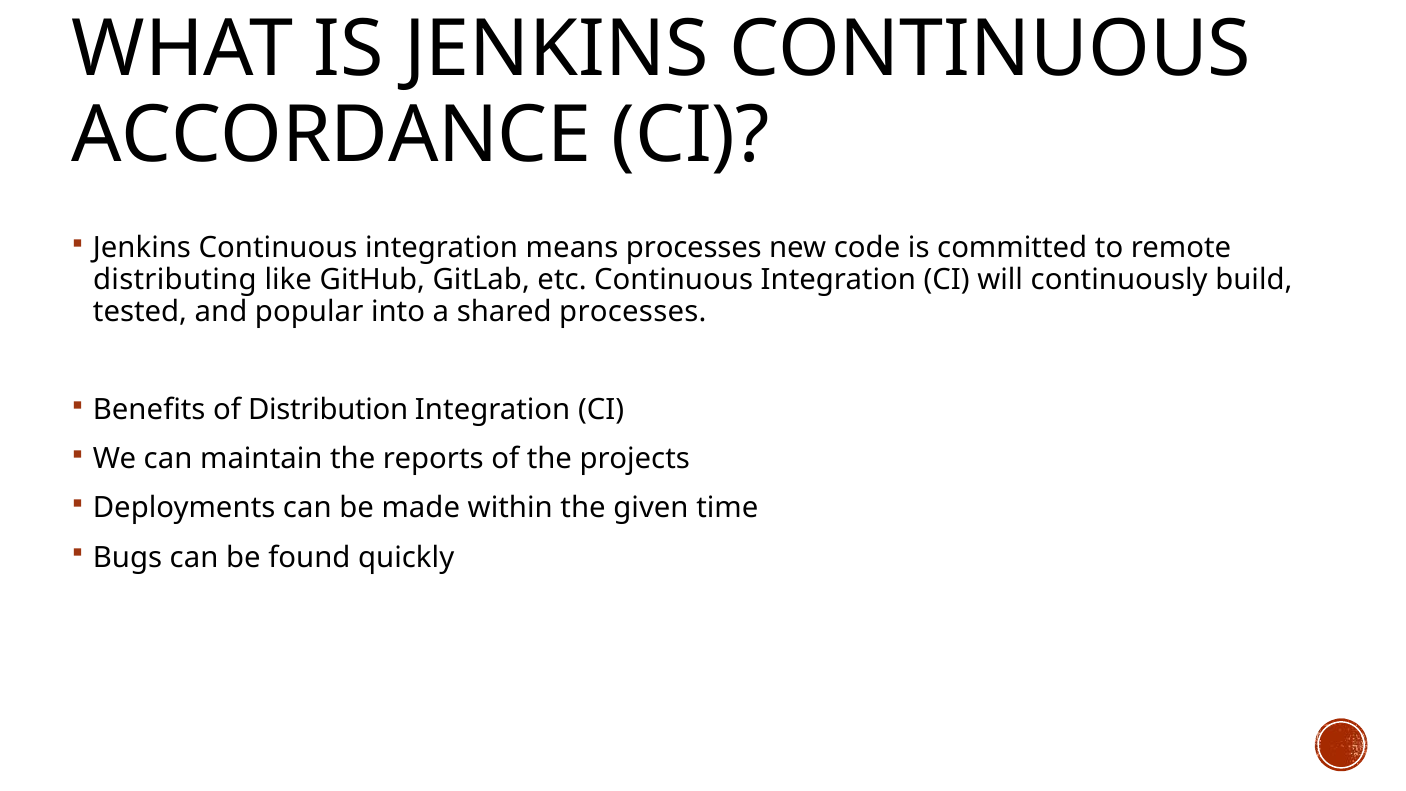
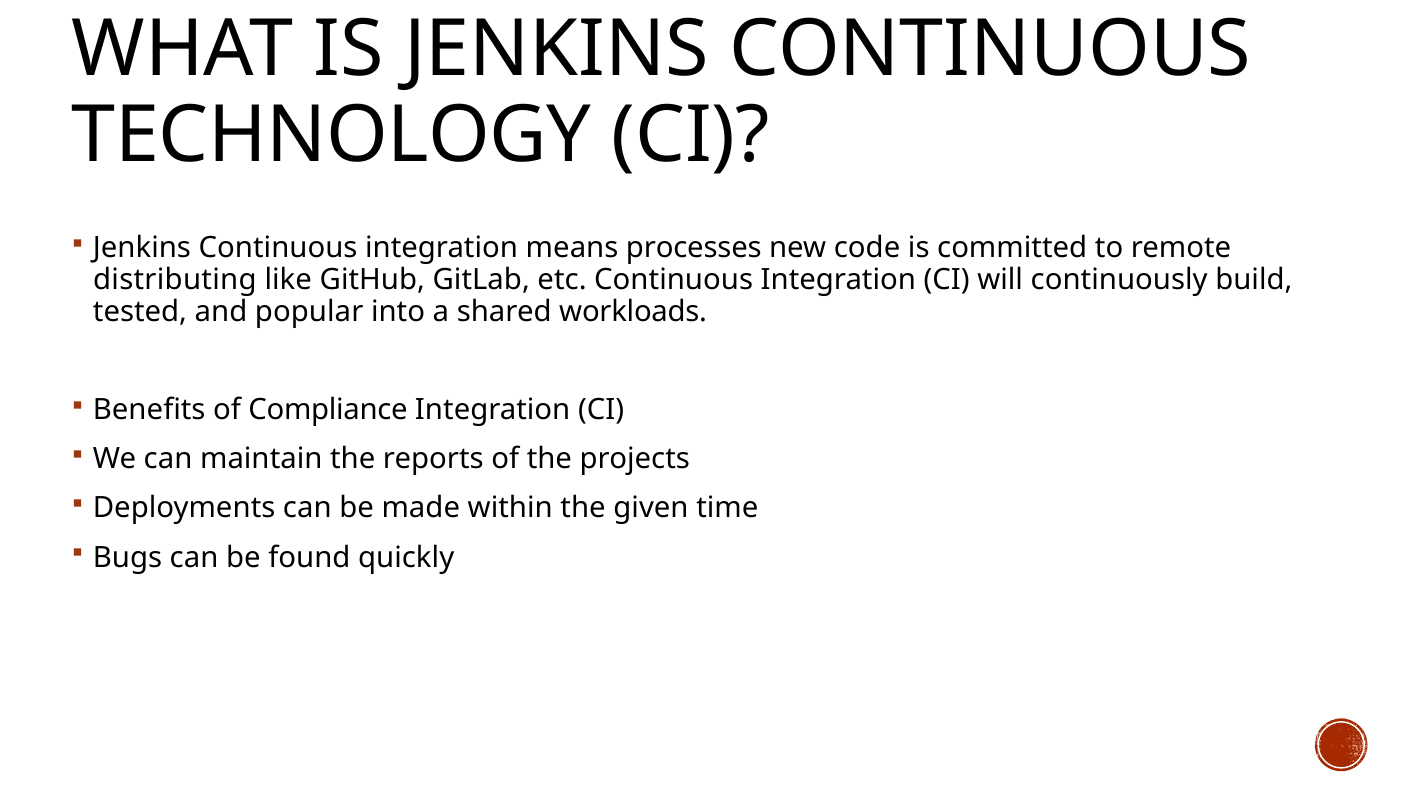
ACCORDANCE: ACCORDANCE -> TECHNOLOGY (332, 135)
shared processes: processes -> workloads (633, 311)
Distribution: Distribution -> Compliance (328, 410)
